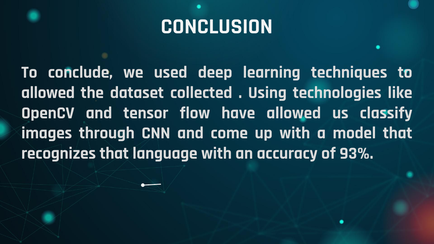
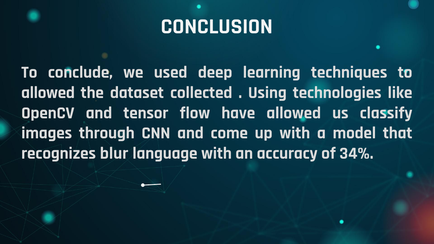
recognizes that: that -> blur (114, 153)
93%: 93% -> 34% (356, 153)
